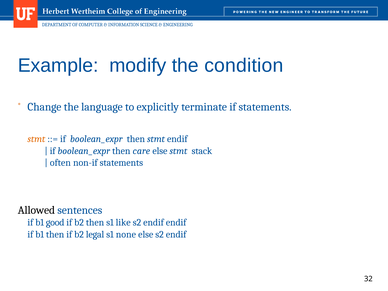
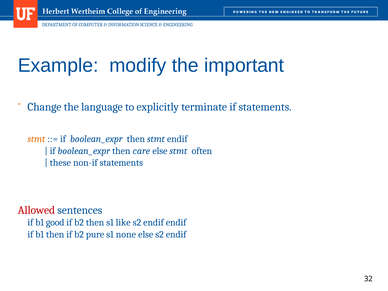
condition: condition -> important (244, 66)
stack: stack -> often (202, 151)
often: often -> these (60, 163)
Allowed colour: black -> red (36, 210)
legal: legal -> pure (95, 234)
